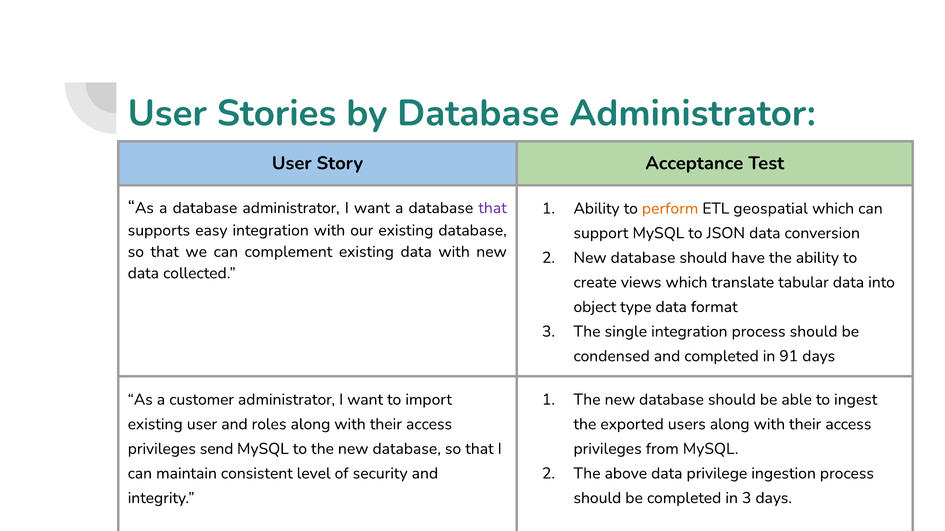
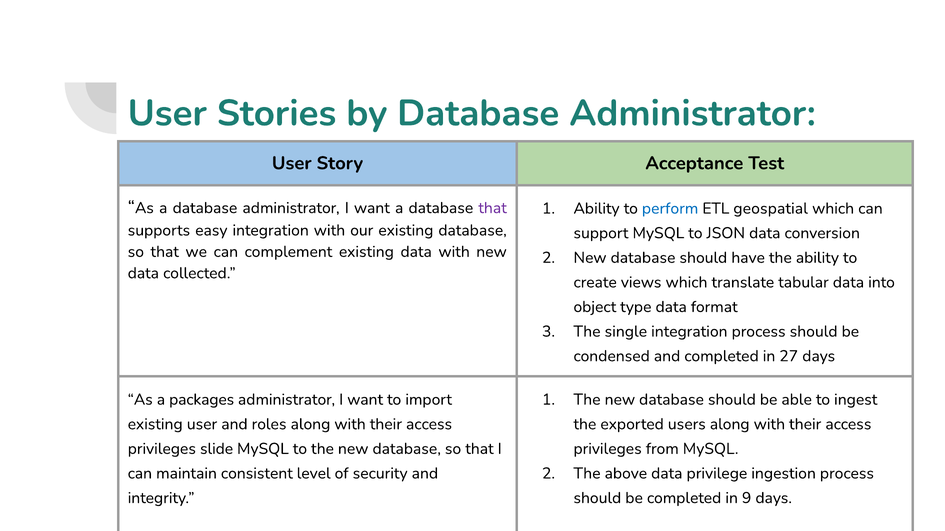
perform colour: orange -> blue (670, 209)
91: 91 -> 27 (789, 356)
customer: customer -> packages (202, 400)
send: send -> slide (217, 449)
in 3: 3 -> 9 (747, 498)
